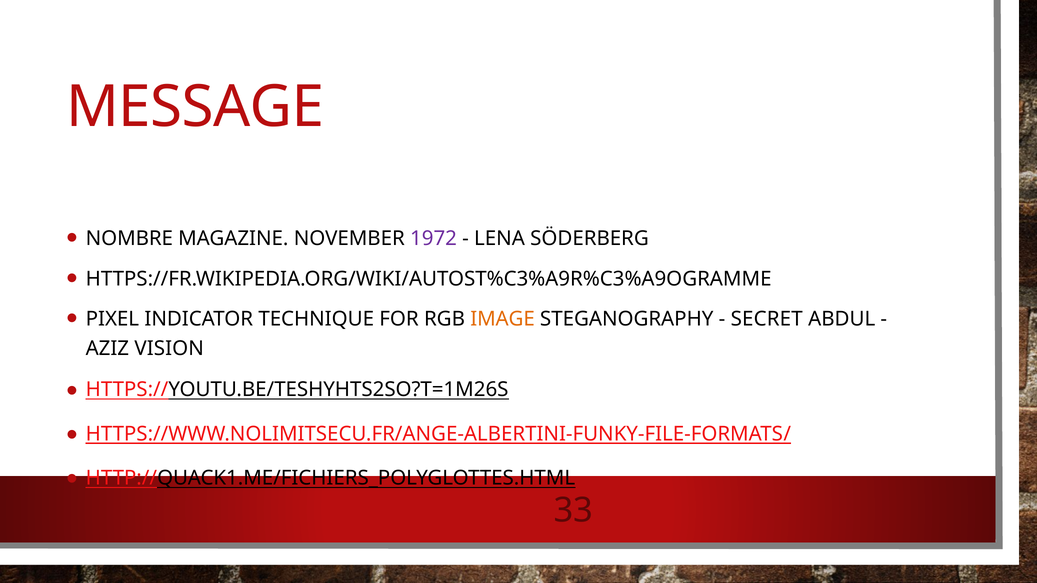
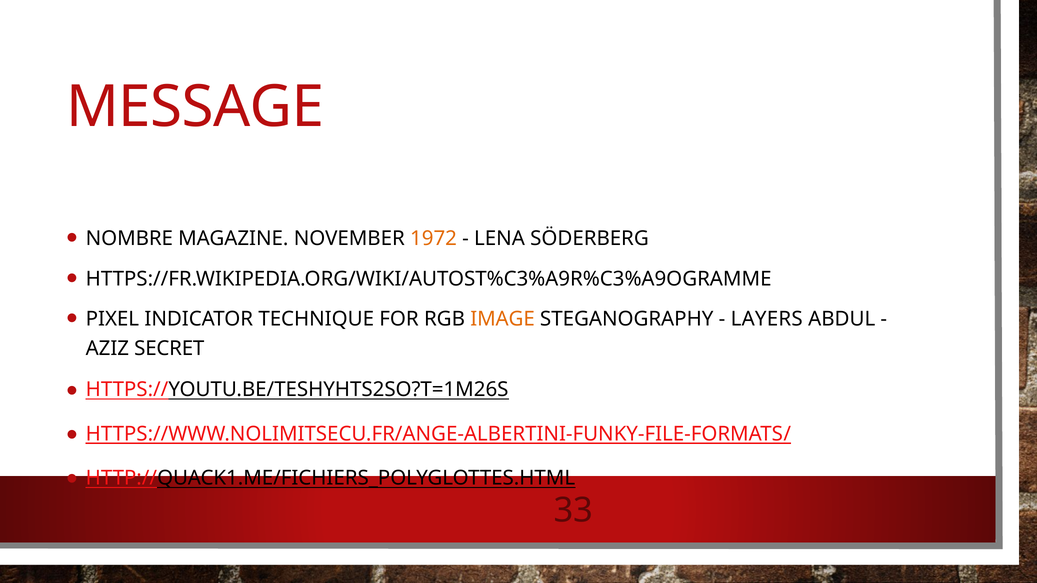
1972 colour: purple -> orange (434, 239)
SECRET: SECRET -> LAYERS (767, 319)
VISION: VISION -> SECRET (169, 349)
